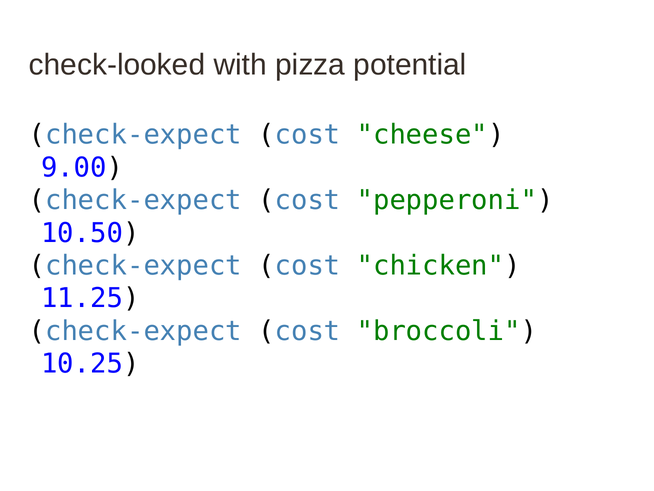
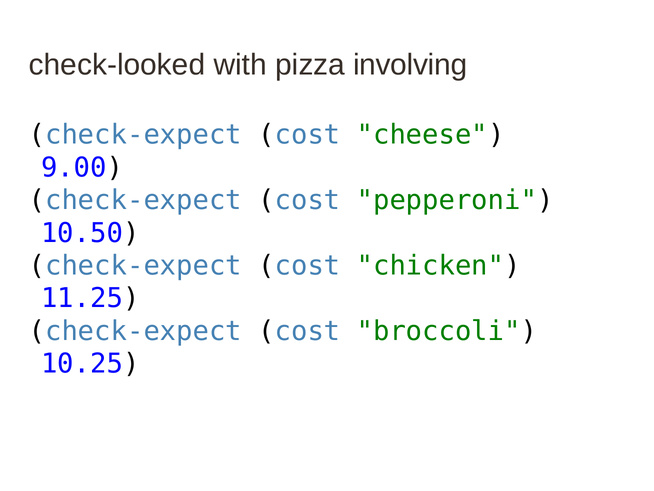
potential: potential -> involving (410, 65)
